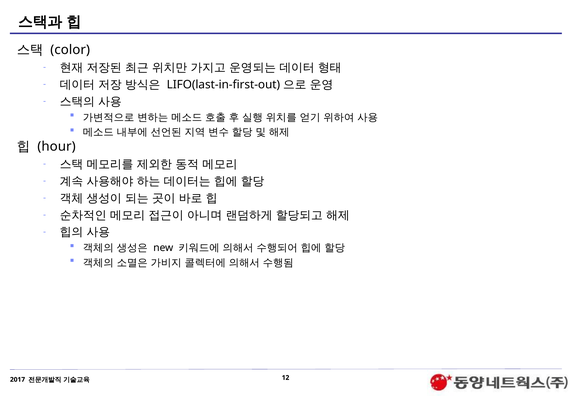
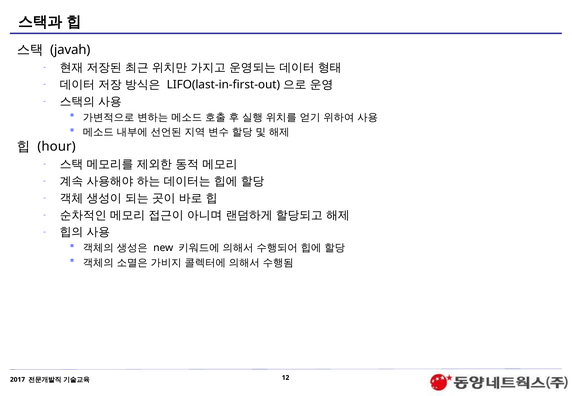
color: color -> javah (70, 50)
